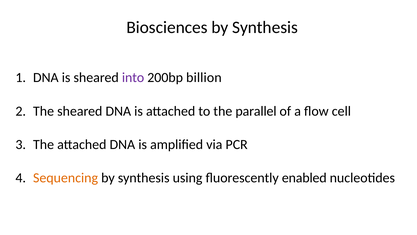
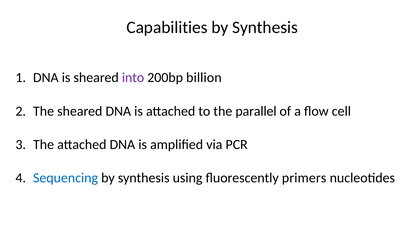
Biosciences: Biosciences -> Capabilities (167, 27)
Sequencing colour: orange -> blue (66, 178)
enabled: enabled -> primers (304, 178)
